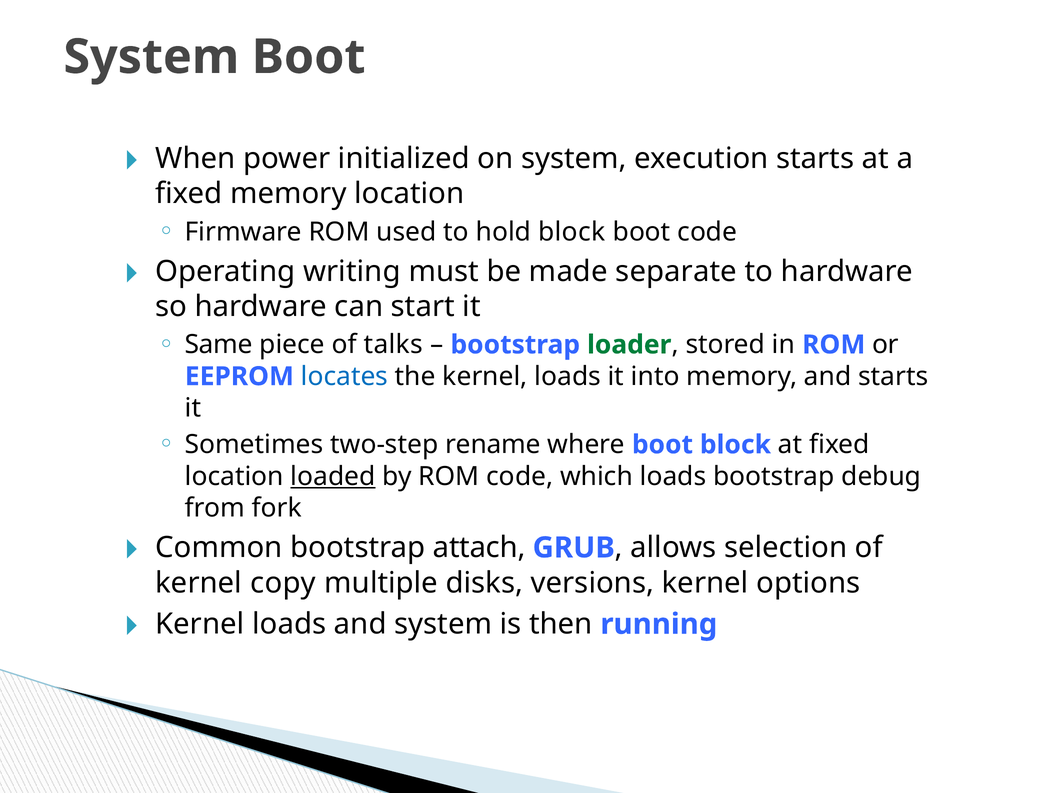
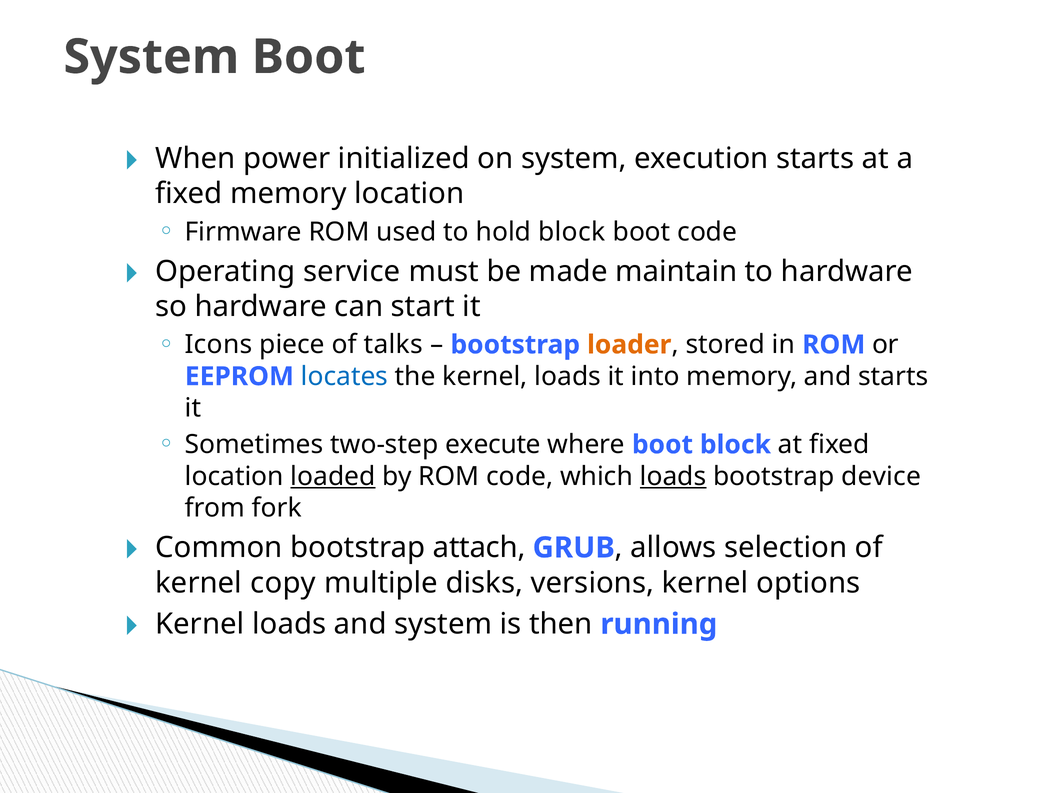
writing: writing -> service (352, 271)
separate: separate -> maintain (676, 271)
Same: Same -> Icons (219, 345)
loader colour: green -> orange (629, 345)
rename: rename -> execute (493, 444)
loads underline: none -> present (673, 476)
debug: debug -> device (881, 476)
